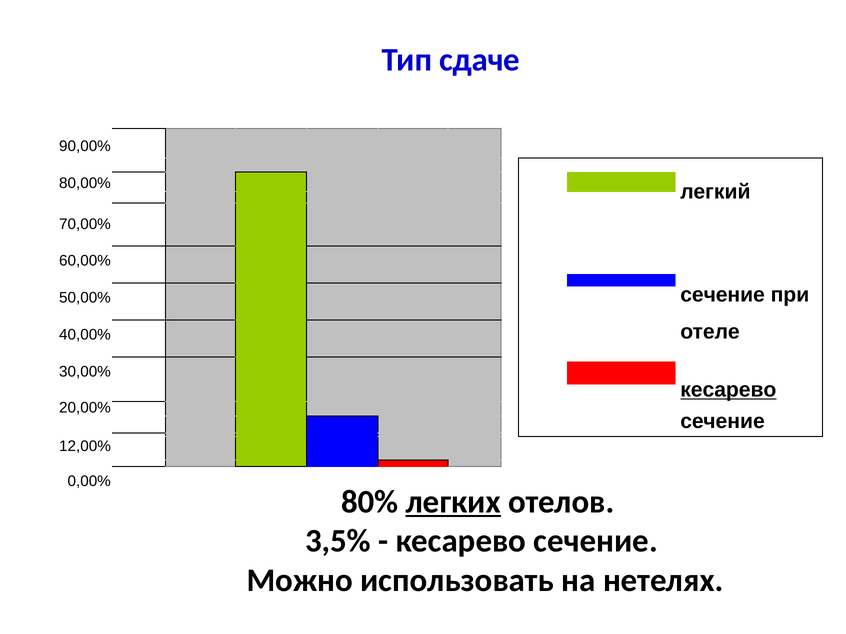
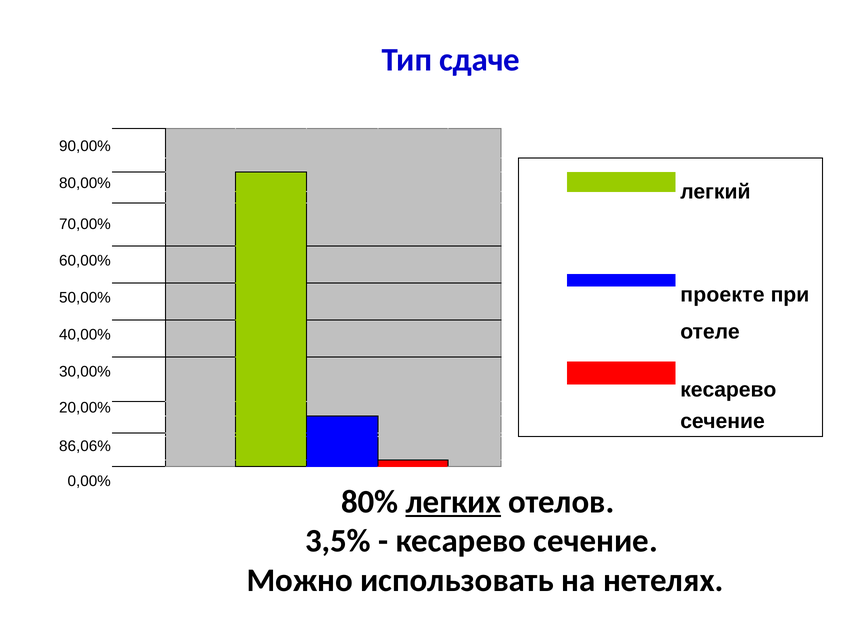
сечение: сечение -> проекте (722, 295)
кесарево underline: present -> none (728, 390)
12,00%: 12,00% -> 86,06% (85, 447)
